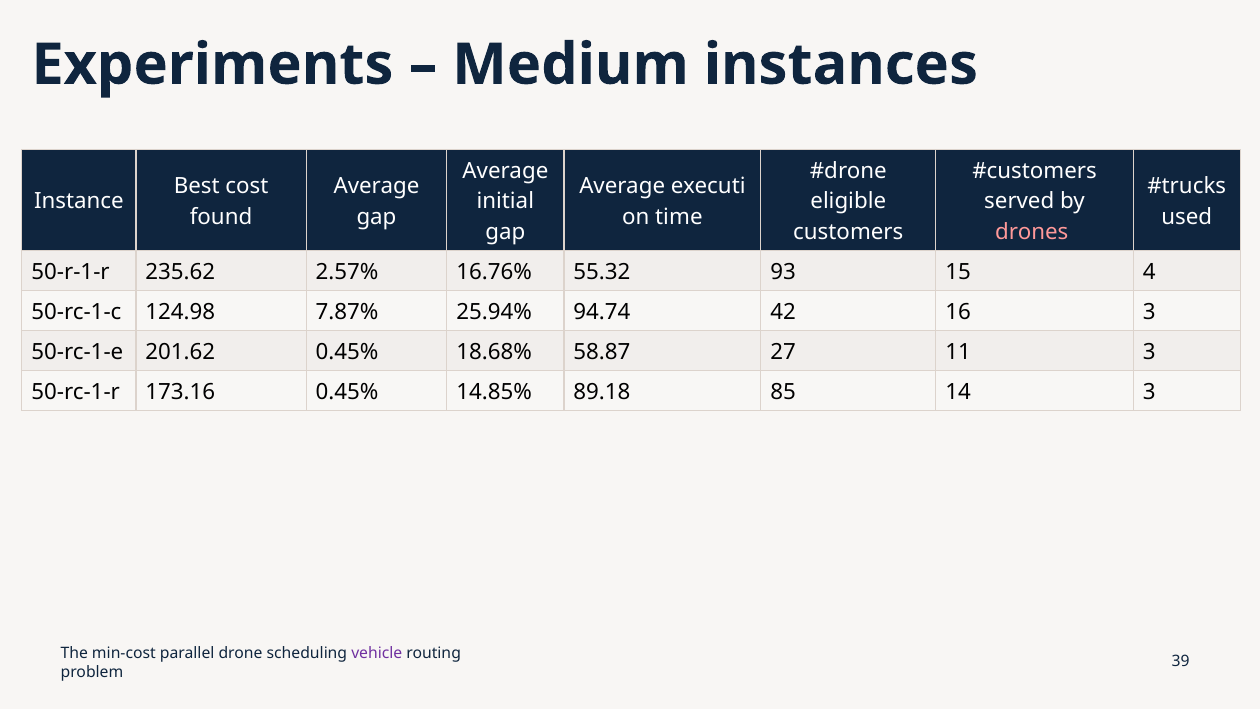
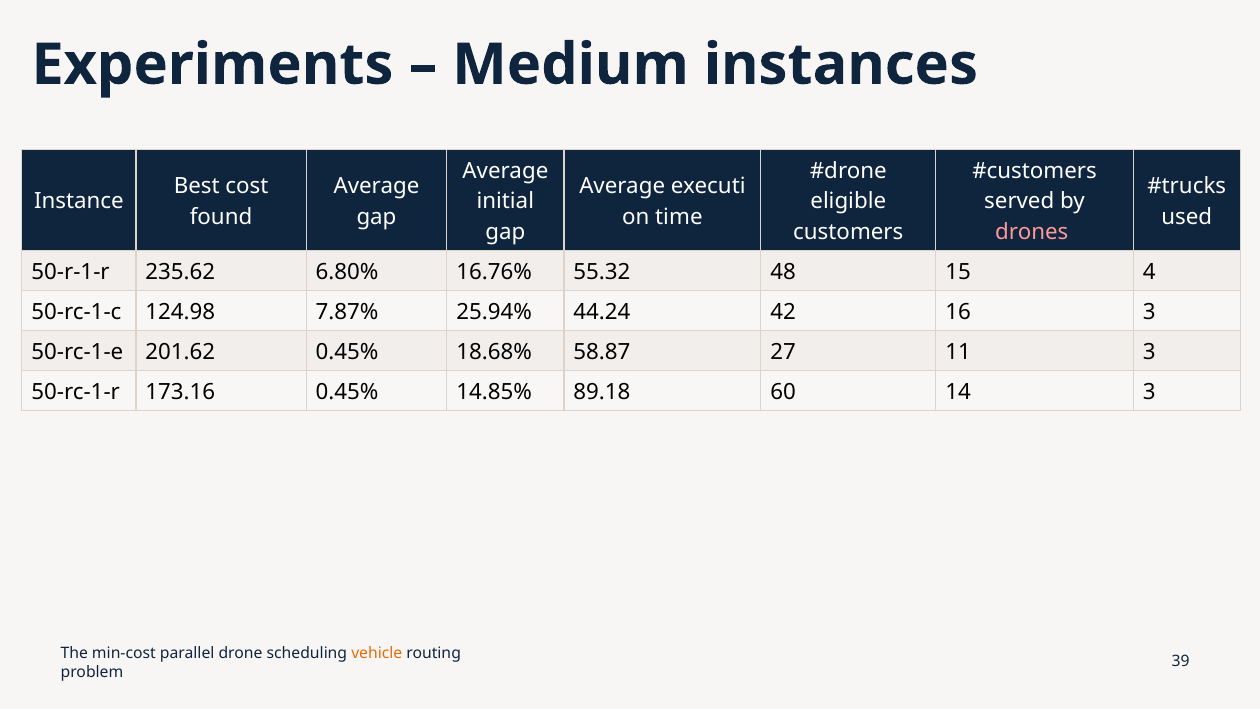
2.57%: 2.57% -> 6.80% (347, 272)
93: 93 -> 48 (783, 272)
94.74: 94.74 -> 44.24 (602, 312)
85: 85 -> 60 (783, 392)
vehicle colour: purple -> orange (377, 653)
